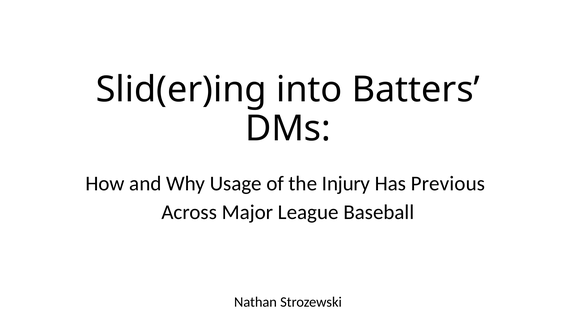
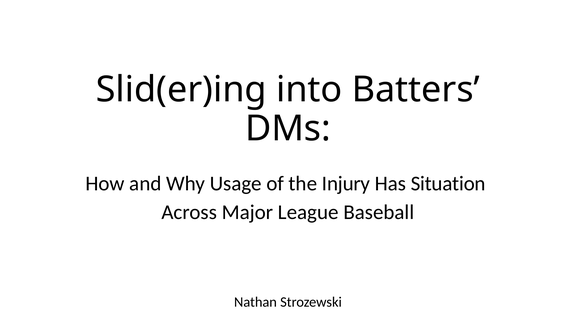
Previous: Previous -> Situation (448, 184)
